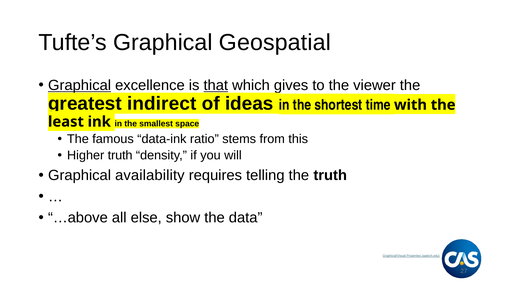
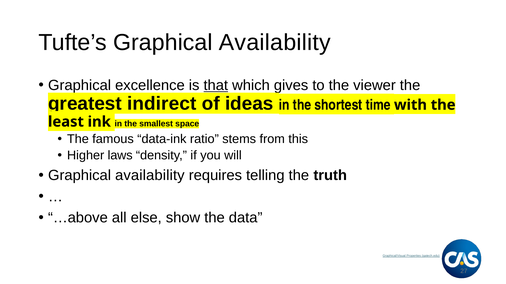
Tufte’s Graphical Geospatial: Geospatial -> Availability (275, 43)
Graphical underline: present -> none (80, 86)
Higher truth: truth -> laws (120, 156)
